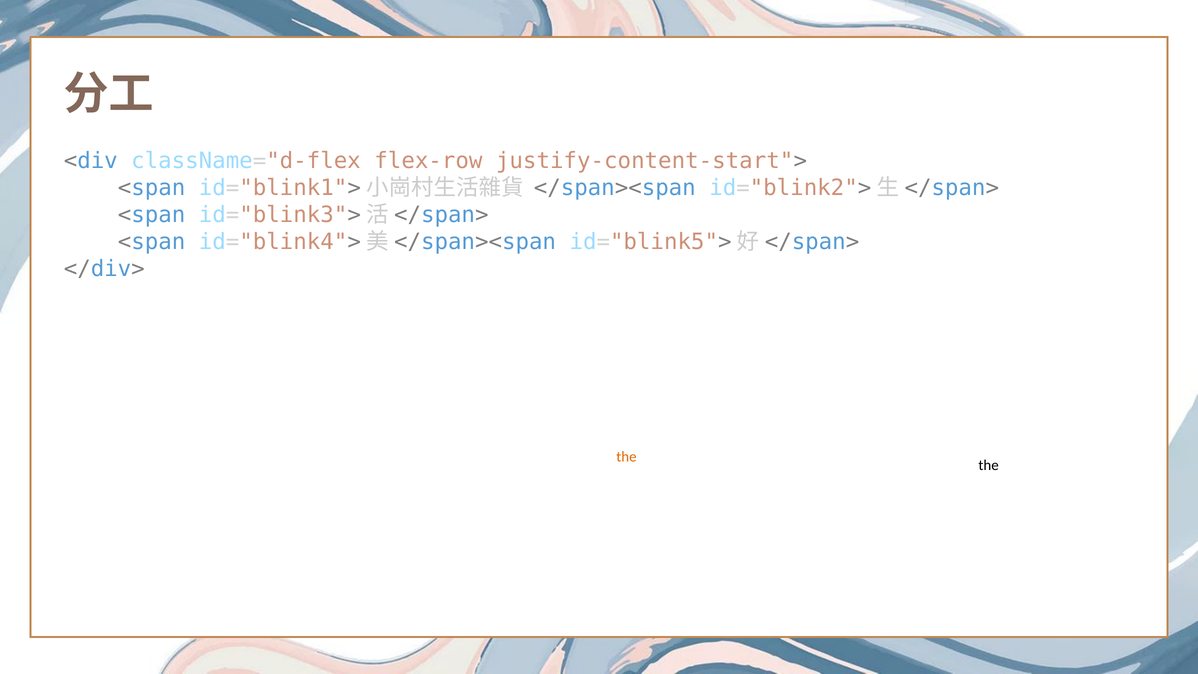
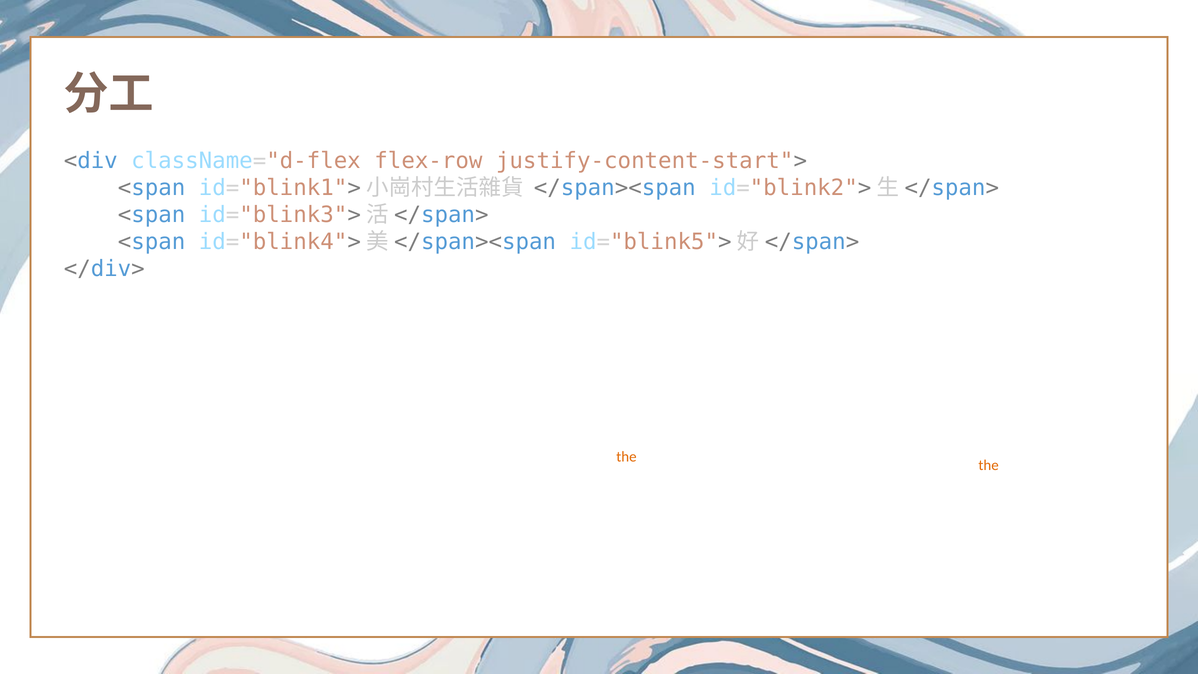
the colour: black -> orange (989, 465)
